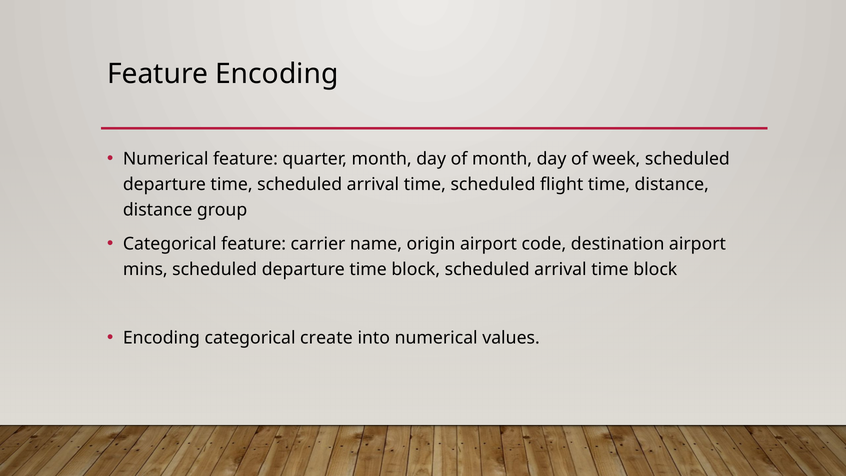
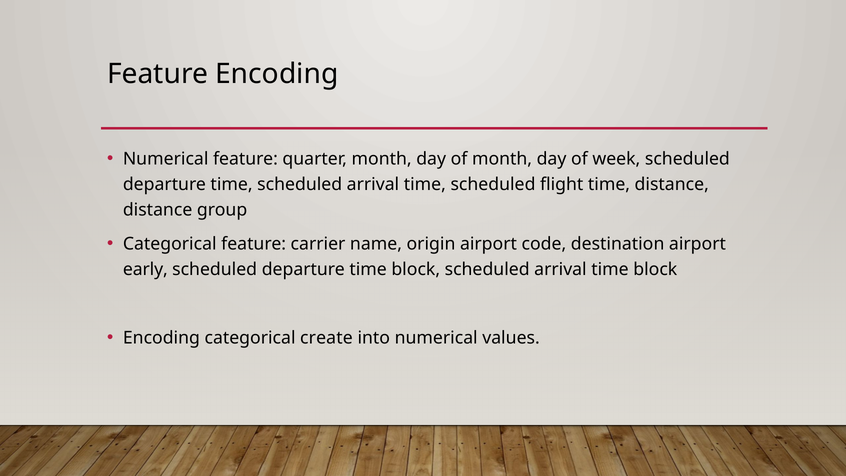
mins: mins -> early (145, 269)
